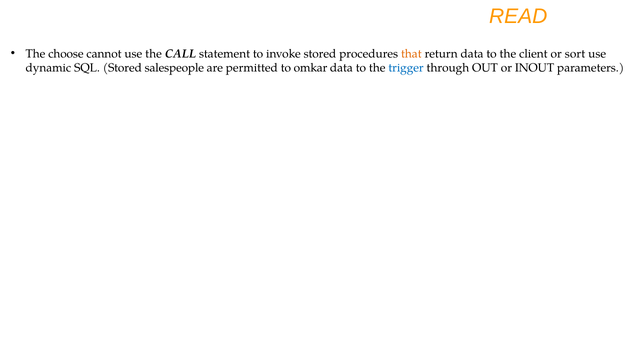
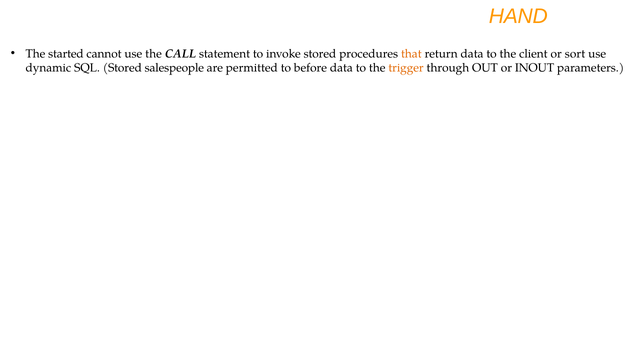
READ: READ -> HAND (518, 16)
choose: choose -> started (66, 54)
omkar: omkar -> before (310, 68)
trigger colour: blue -> orange (406, 68)
